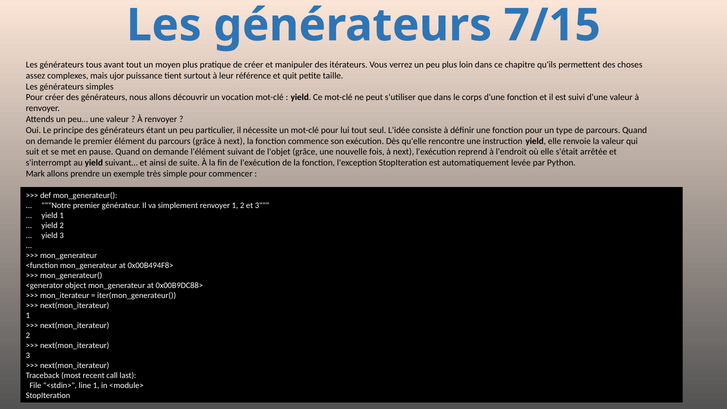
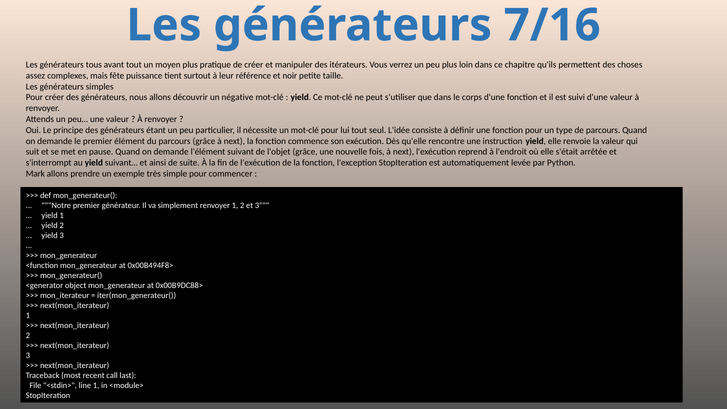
7/15: 7/15 -> 7/16 (552, 25)
ujor: ujor -> fête (117, 76)
quit: quit -> noir (290, 76)
vocation: vocation -> négative (238, 97)
